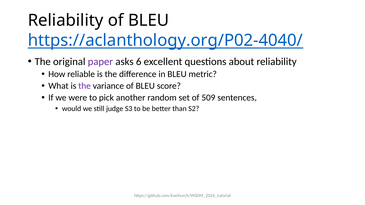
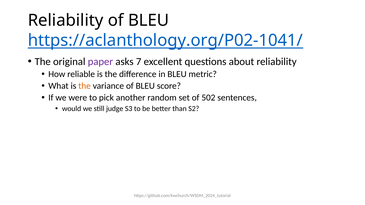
https://aclanthology.org/P02-4040/: https://aclanthology.org/P02-4040/ -> https://aclanthology.org/P02-1041/ (165, 40)
6: 6 -> 7 (139, 62)
the colour: purple -> orange (85, 86)
509: 509 -> 502 (208, 98)
